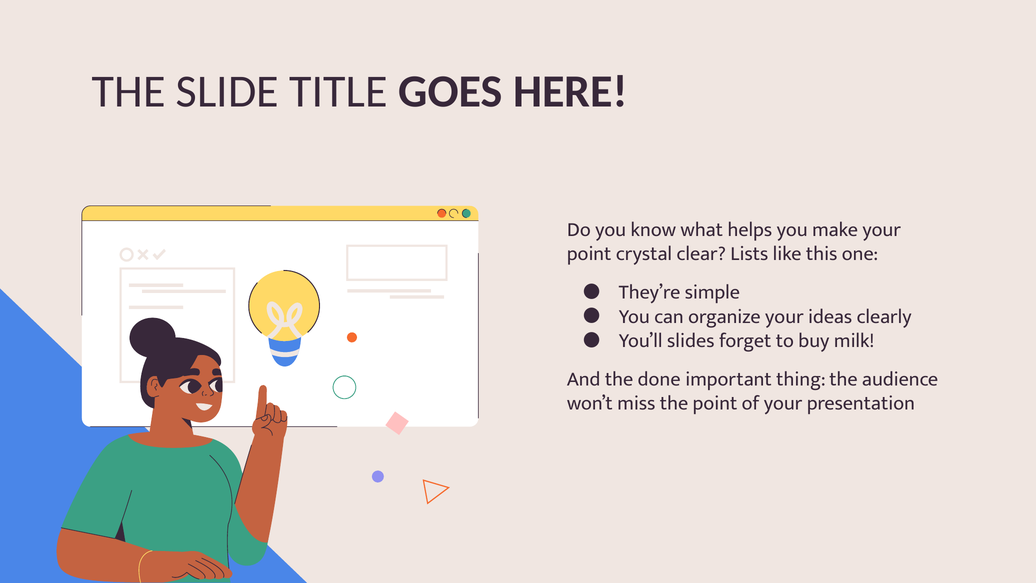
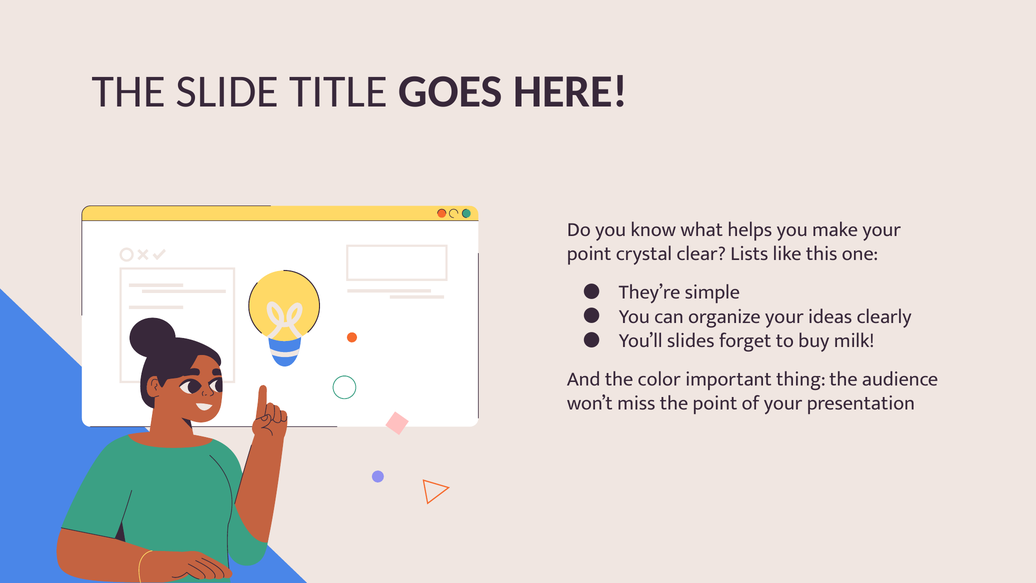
done: done -> color (659, 379)
